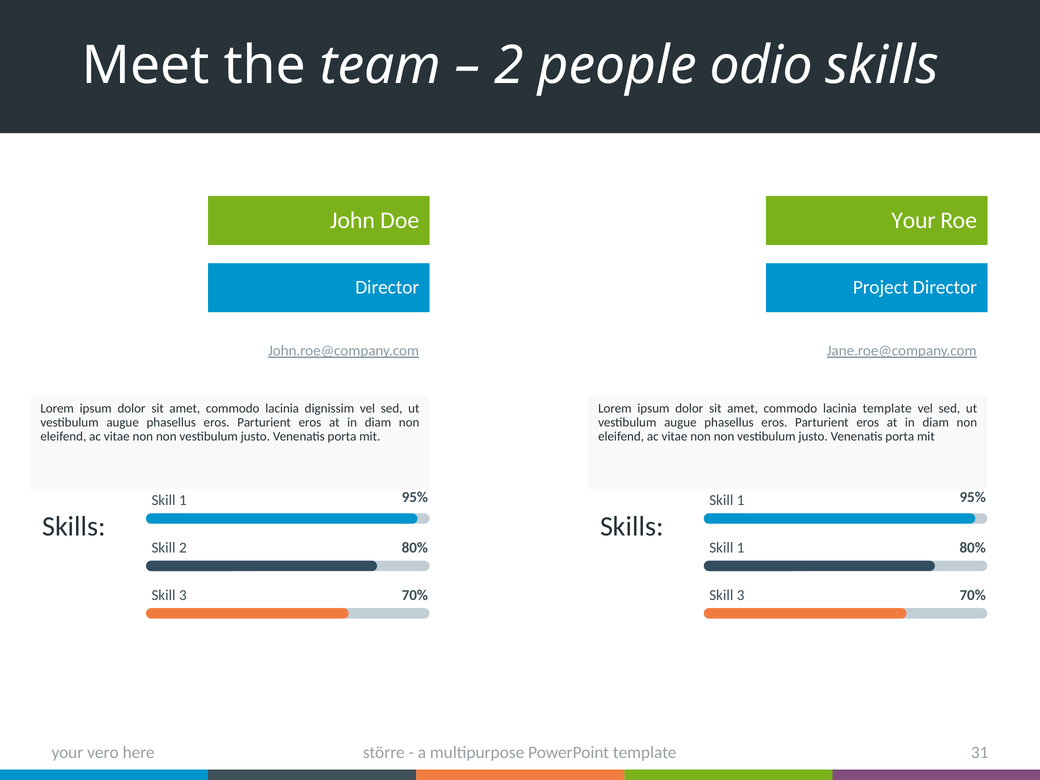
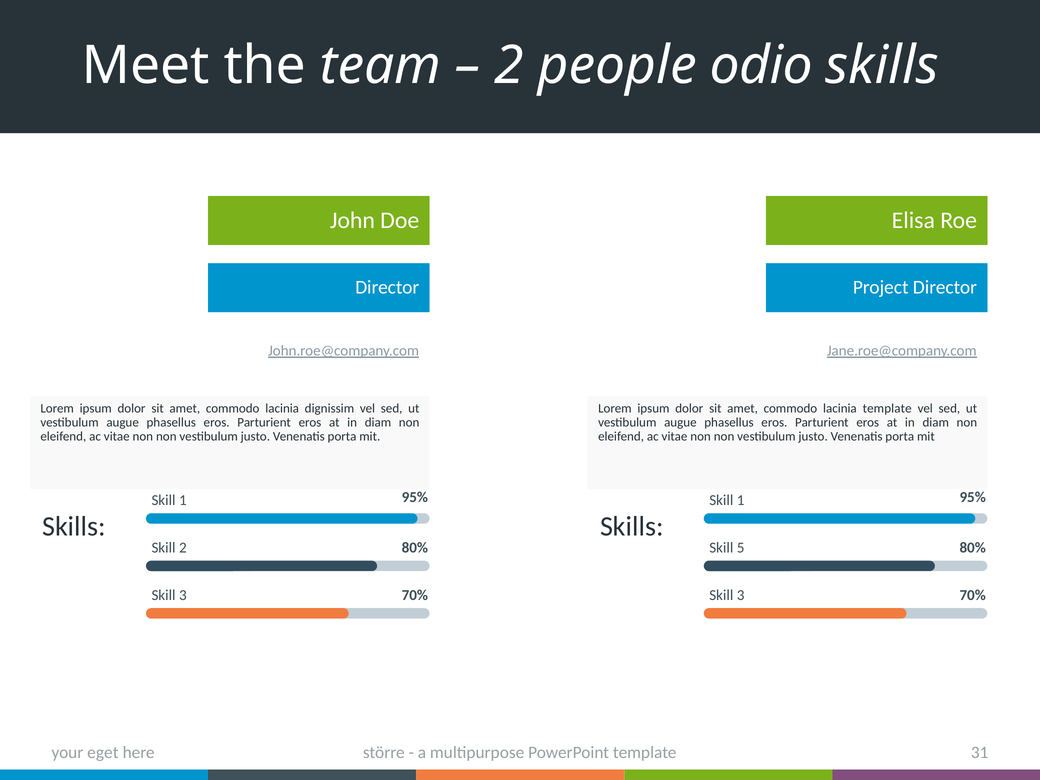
Your: Your -> Elisa (913, 220)
1: 1 -> 5 (741, 548)
vero: vero -> eget (103, 753)
